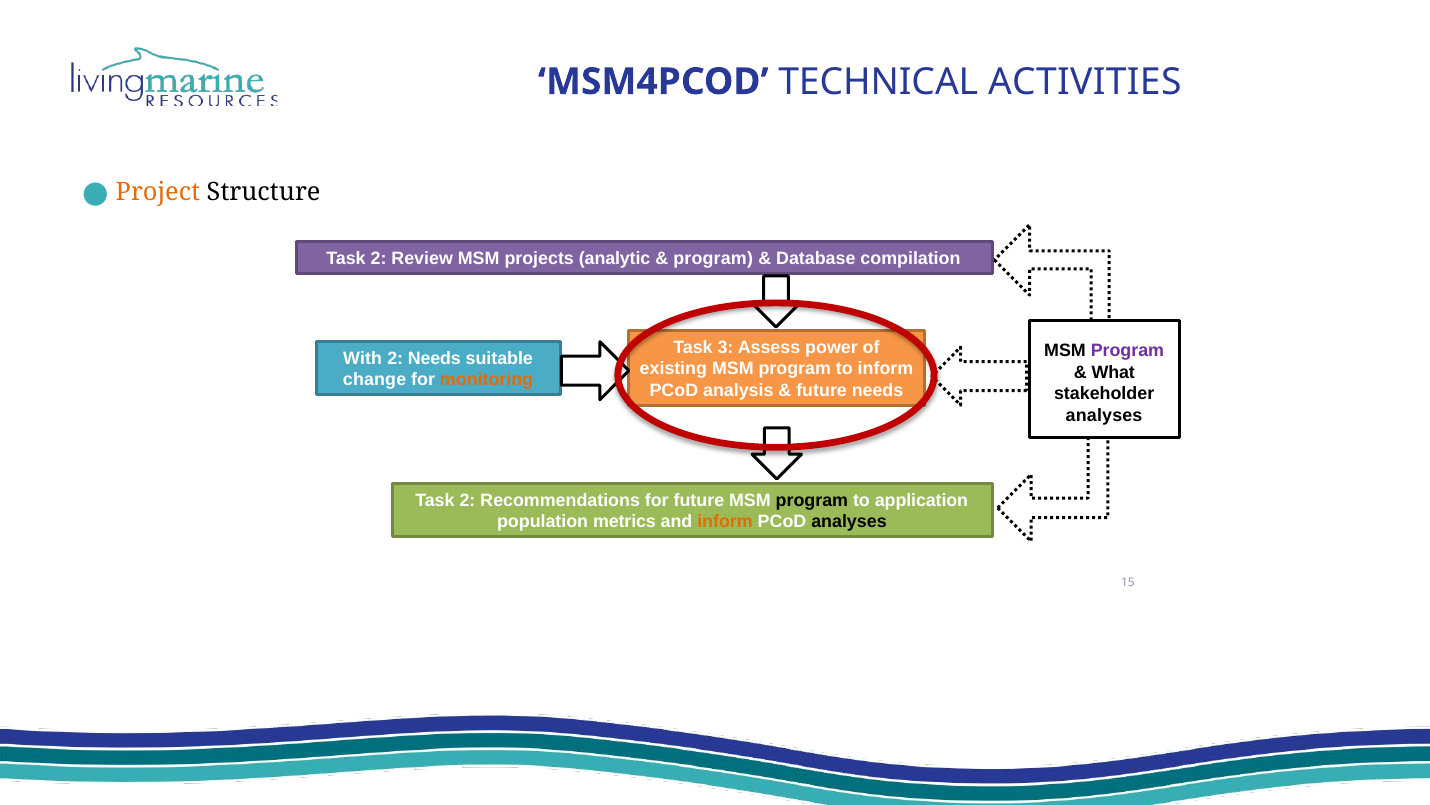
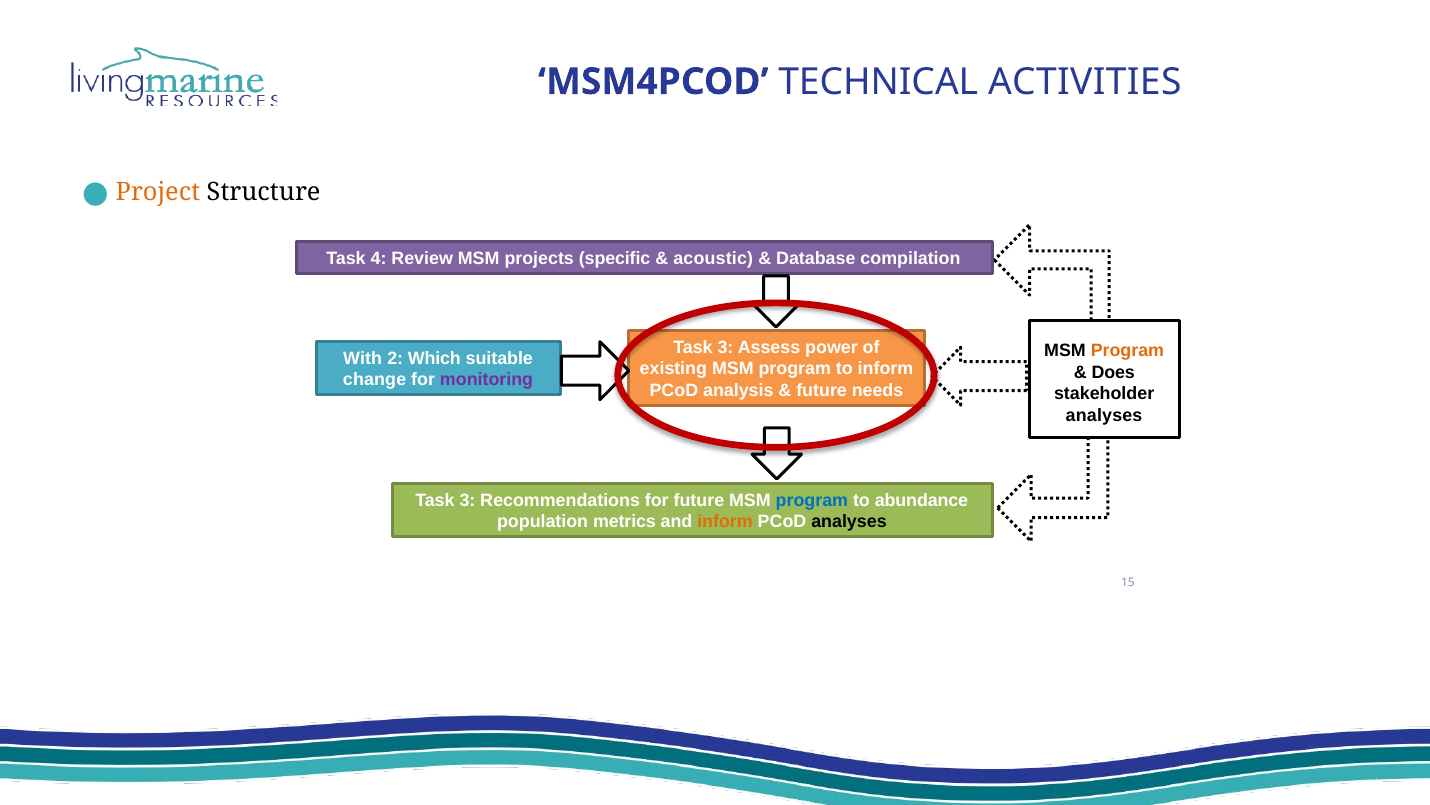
2: 2 -> 4 (379, 259)
analytic: analytic -> specific (615, 259)
program: program -> acoustic (713, 259)
Program colour: purple -> orange (1127, 351)
2 Needs: Needs -> Which (434, 358)
What: What -> Does (1113, 372)
monitoring colour: orange -> purple (487, 380)
2: 2 -> 3 (467, 500)
program colour: black -> blue (812, 500)
application: application -> abundance (922, 500)
